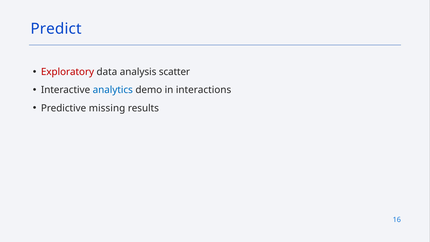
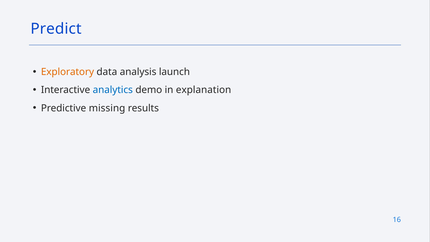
Exploratory colour: red -> orange (68, 72)
scatter: scatter -> launch (174, 72)
interactions: interactions -> explanation (204, 90)
